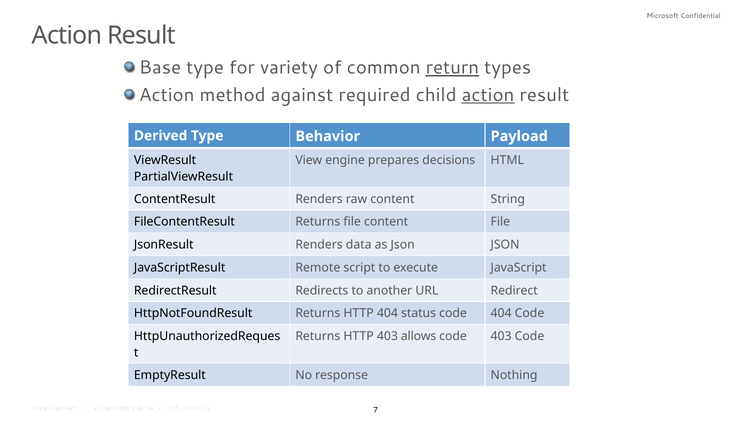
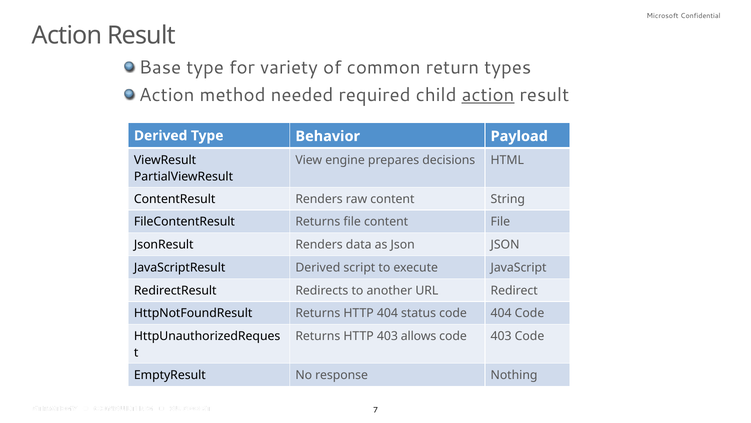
return underline: present -> none (452, 68)
against: against -> needed (302, 95)
JavaScriptResult Remote: Remote -> Derived (318, 267)
